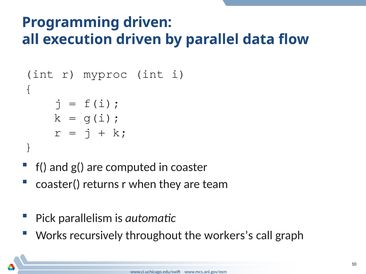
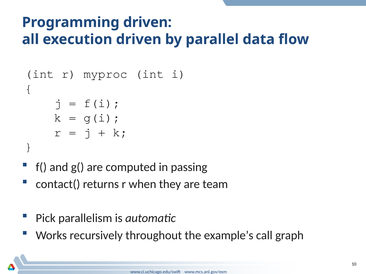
coaster: coaster -> passing (189, 167)
coaster(: coaster( -> contact( (58, 184)
workers’s: workers’s -> example’s (229, 236)
